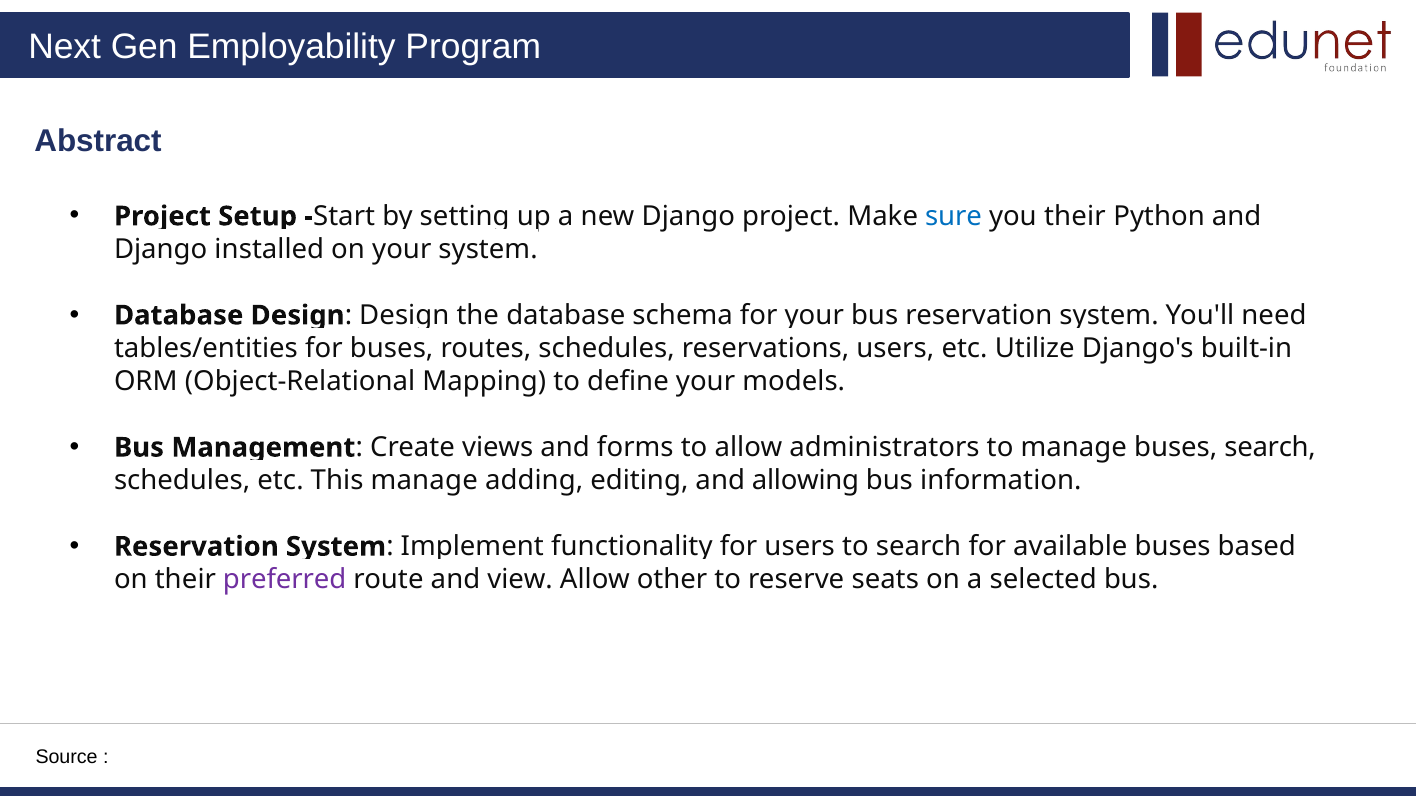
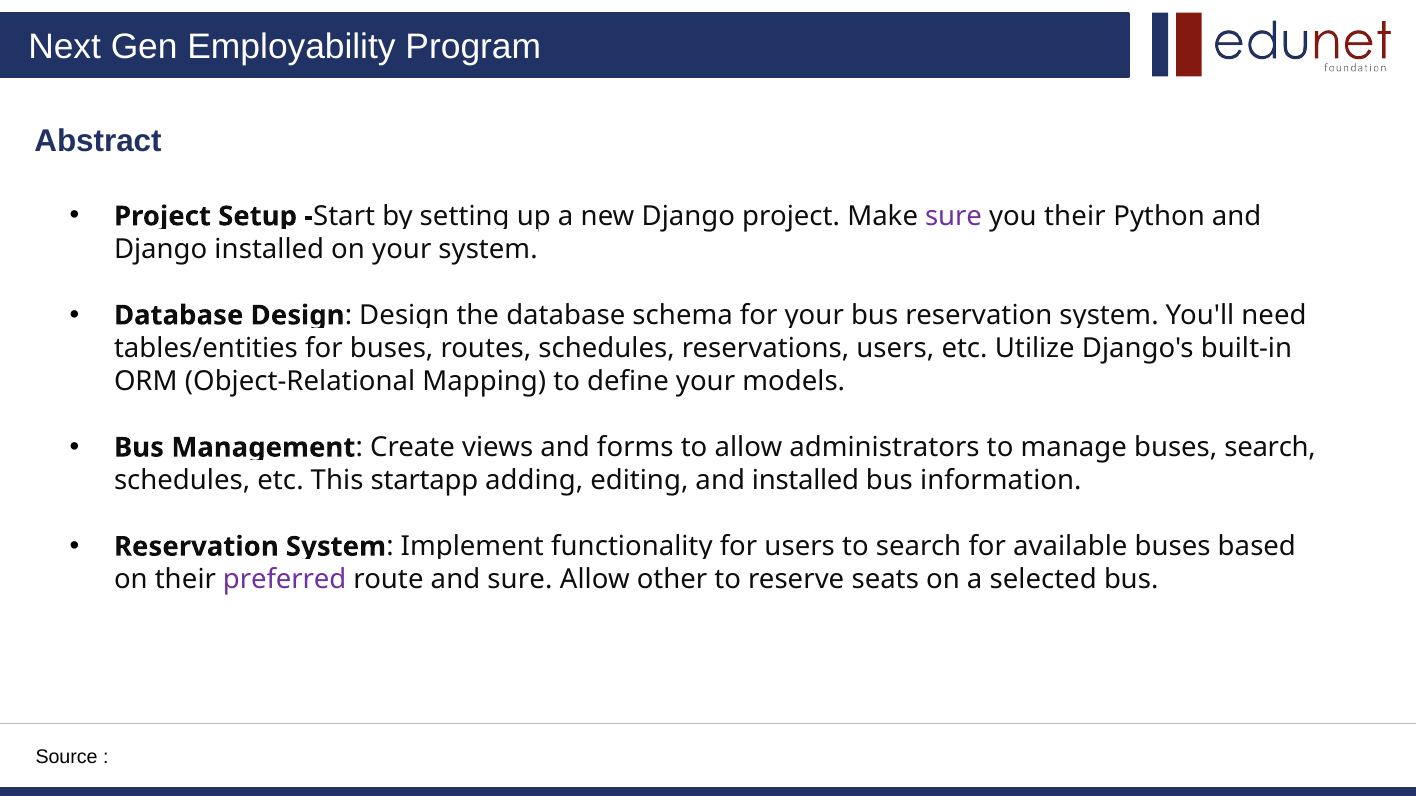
sure colour: blue -> purple (954, 216)
This manage: manage -> startapp (424, 481)
and allowing: allowing -> installed (806, 481)
and view: view -> sure (520, 580)
